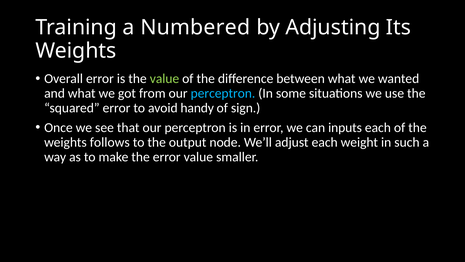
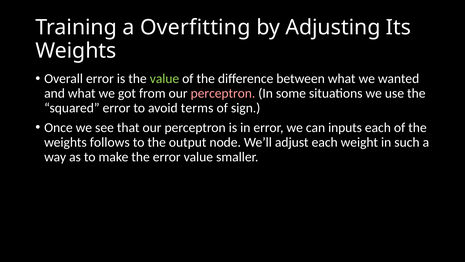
Numbered: Numbered -> Overfitting (195, 28)
perceptron colour: light blue -> pink (223, 93)
handy: handy -> terms (197, 108)
